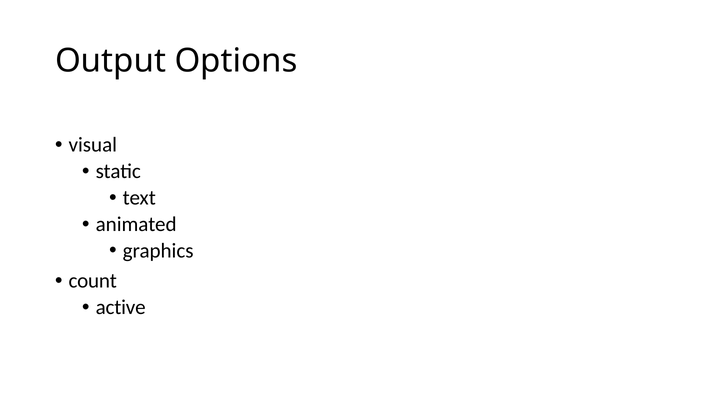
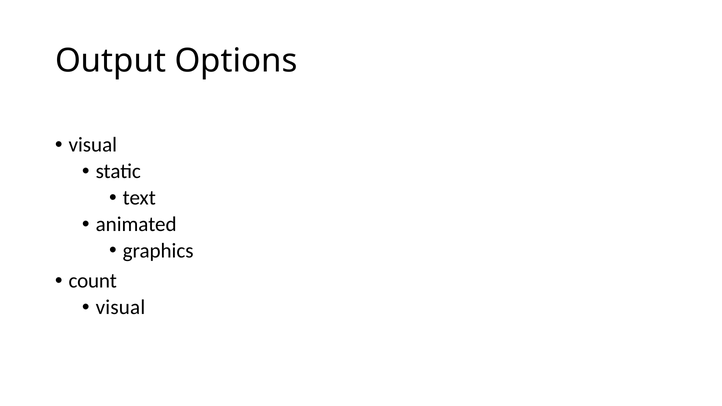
active: active -> visual (120, 308)
